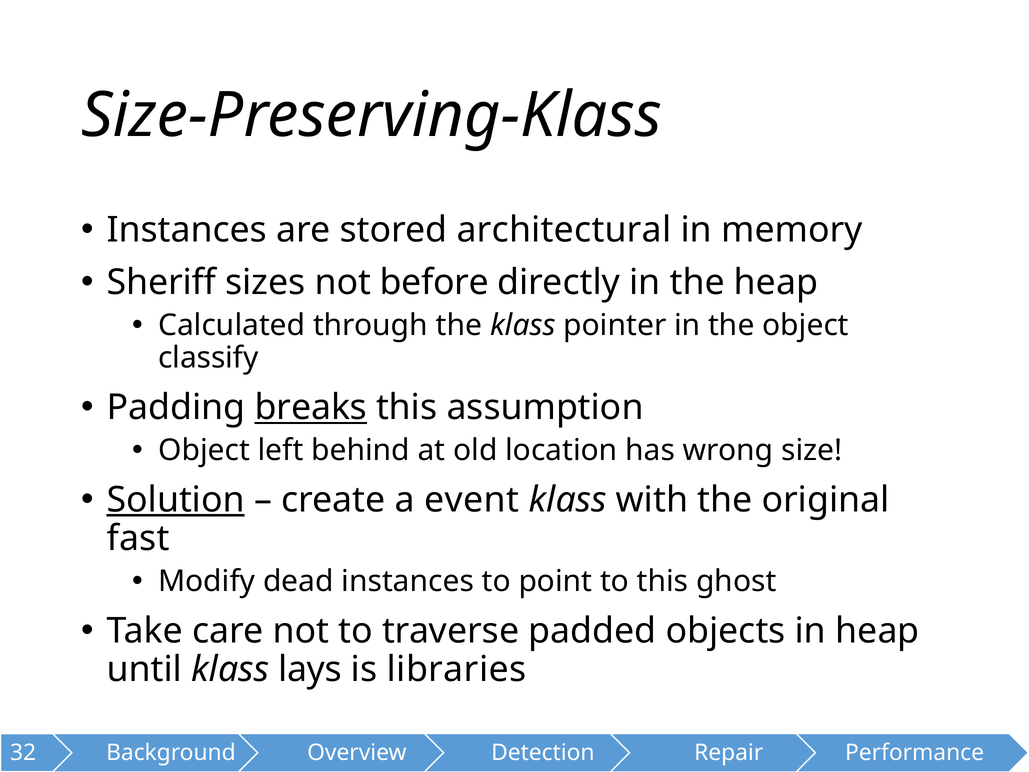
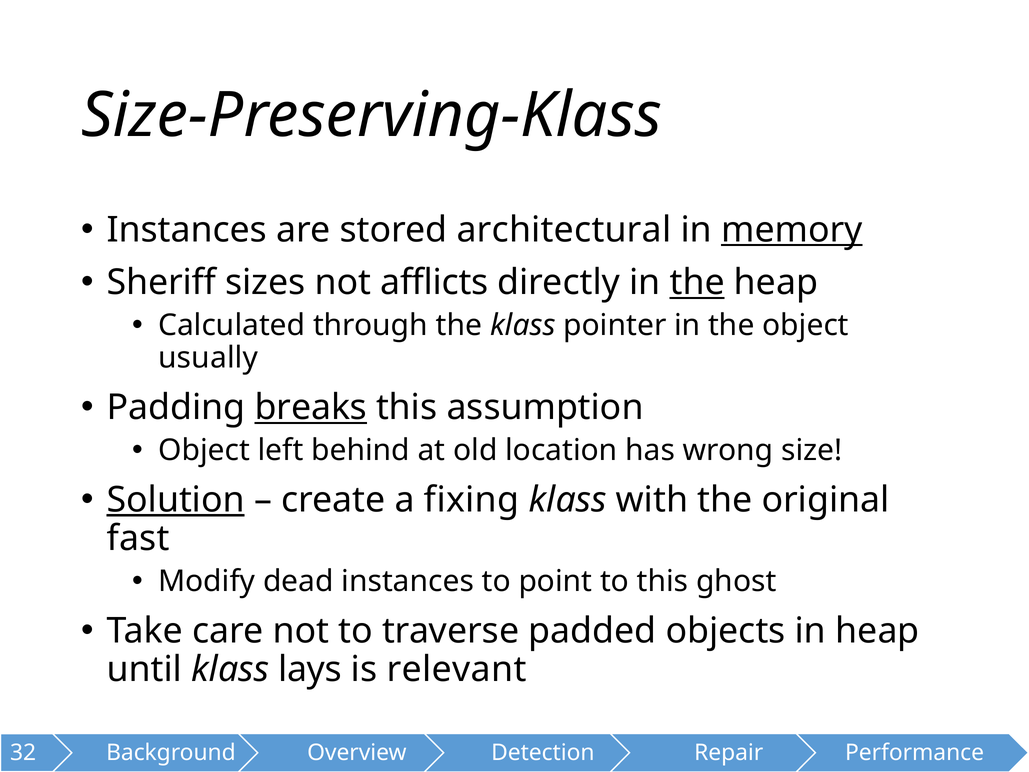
memory underline: none -> present (792, 230)
before: before -> afflicts (434, 283)
the underline: none -> present (697, 283)
classify: classify -> usually (208, 358)
event: event -> fixing (472, 500)
libraries: libraries -> relevant (457, 669)
